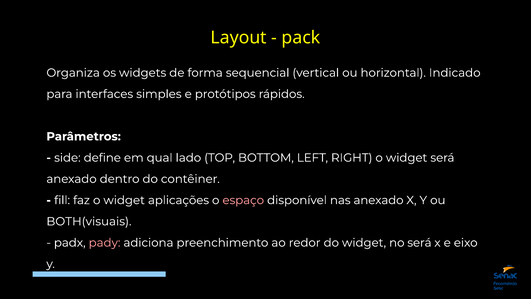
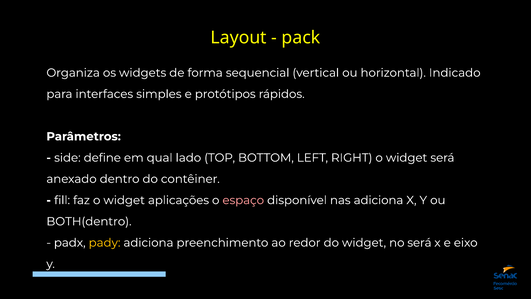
nas anexado: anexado -> adiciona (378, 200)
BOTH(visuais: BOTH(visuais -> BOTH(dentro (89, 221)
pady colour: pink -> yellow (105, 242)
